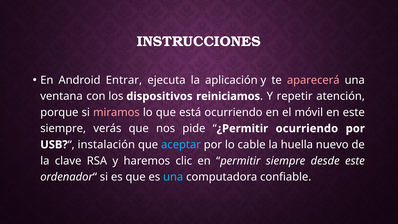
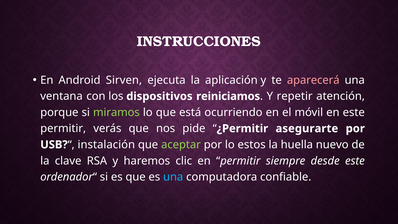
Entrar: Entrar -> Sirven (124, 80)
miramos colour: pink -> light green (116, 112)
siempre: siempre -> permitir (63, 128)
¿Permitir ocurriendo: ocurriendo -> asegurarte (307, 128)
aceptar colour: light blue -> light green (181, 145)
cable: cable -> estos (252, 145)
